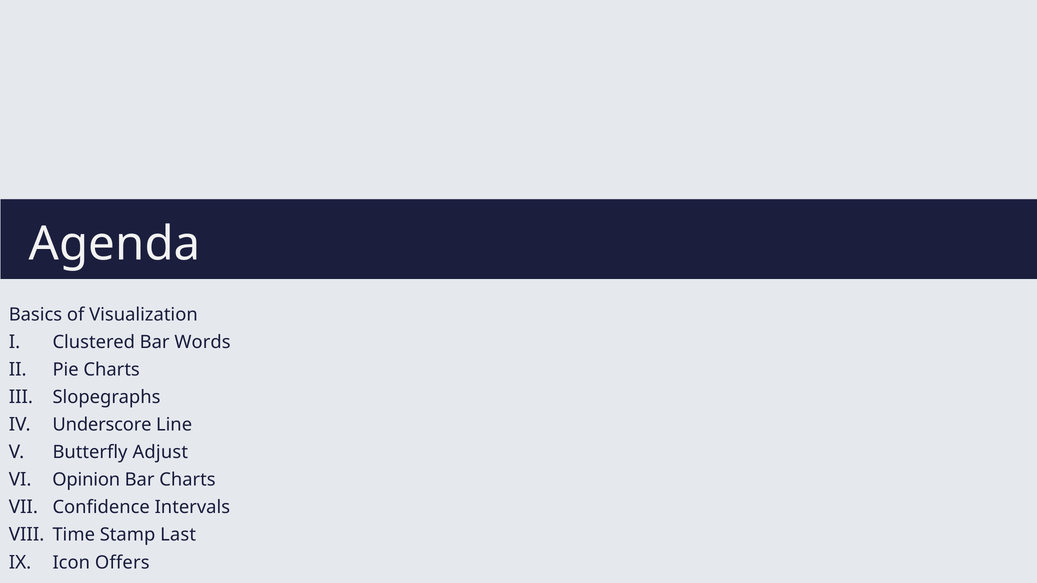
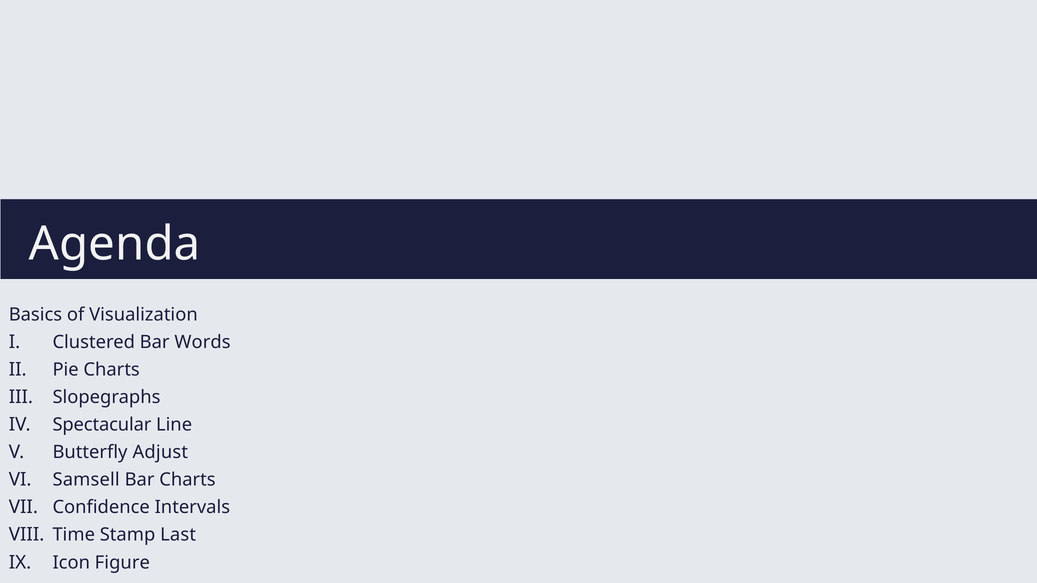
Underscore: Underscore -> Spectacular (102, 425)
Opinion: Opinion -> Samsell (86, 480)
Offers: Offers -> Figure (122, 563)
